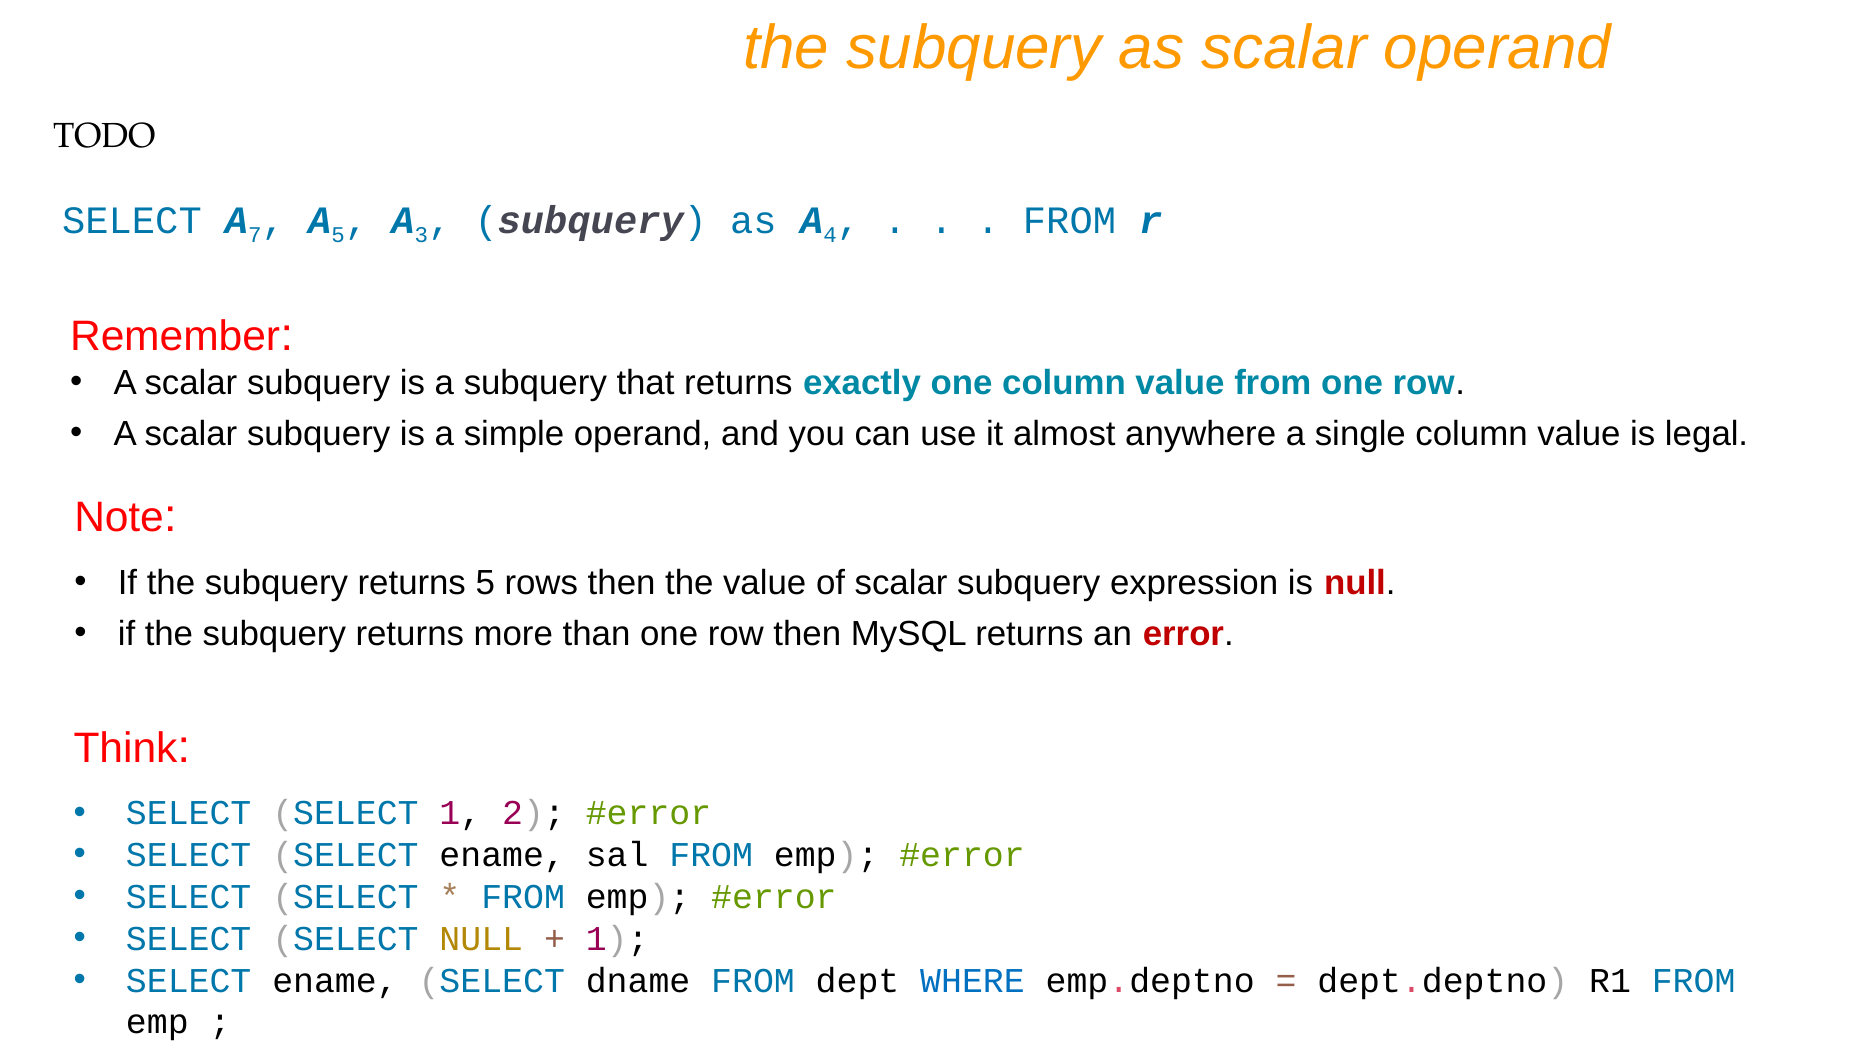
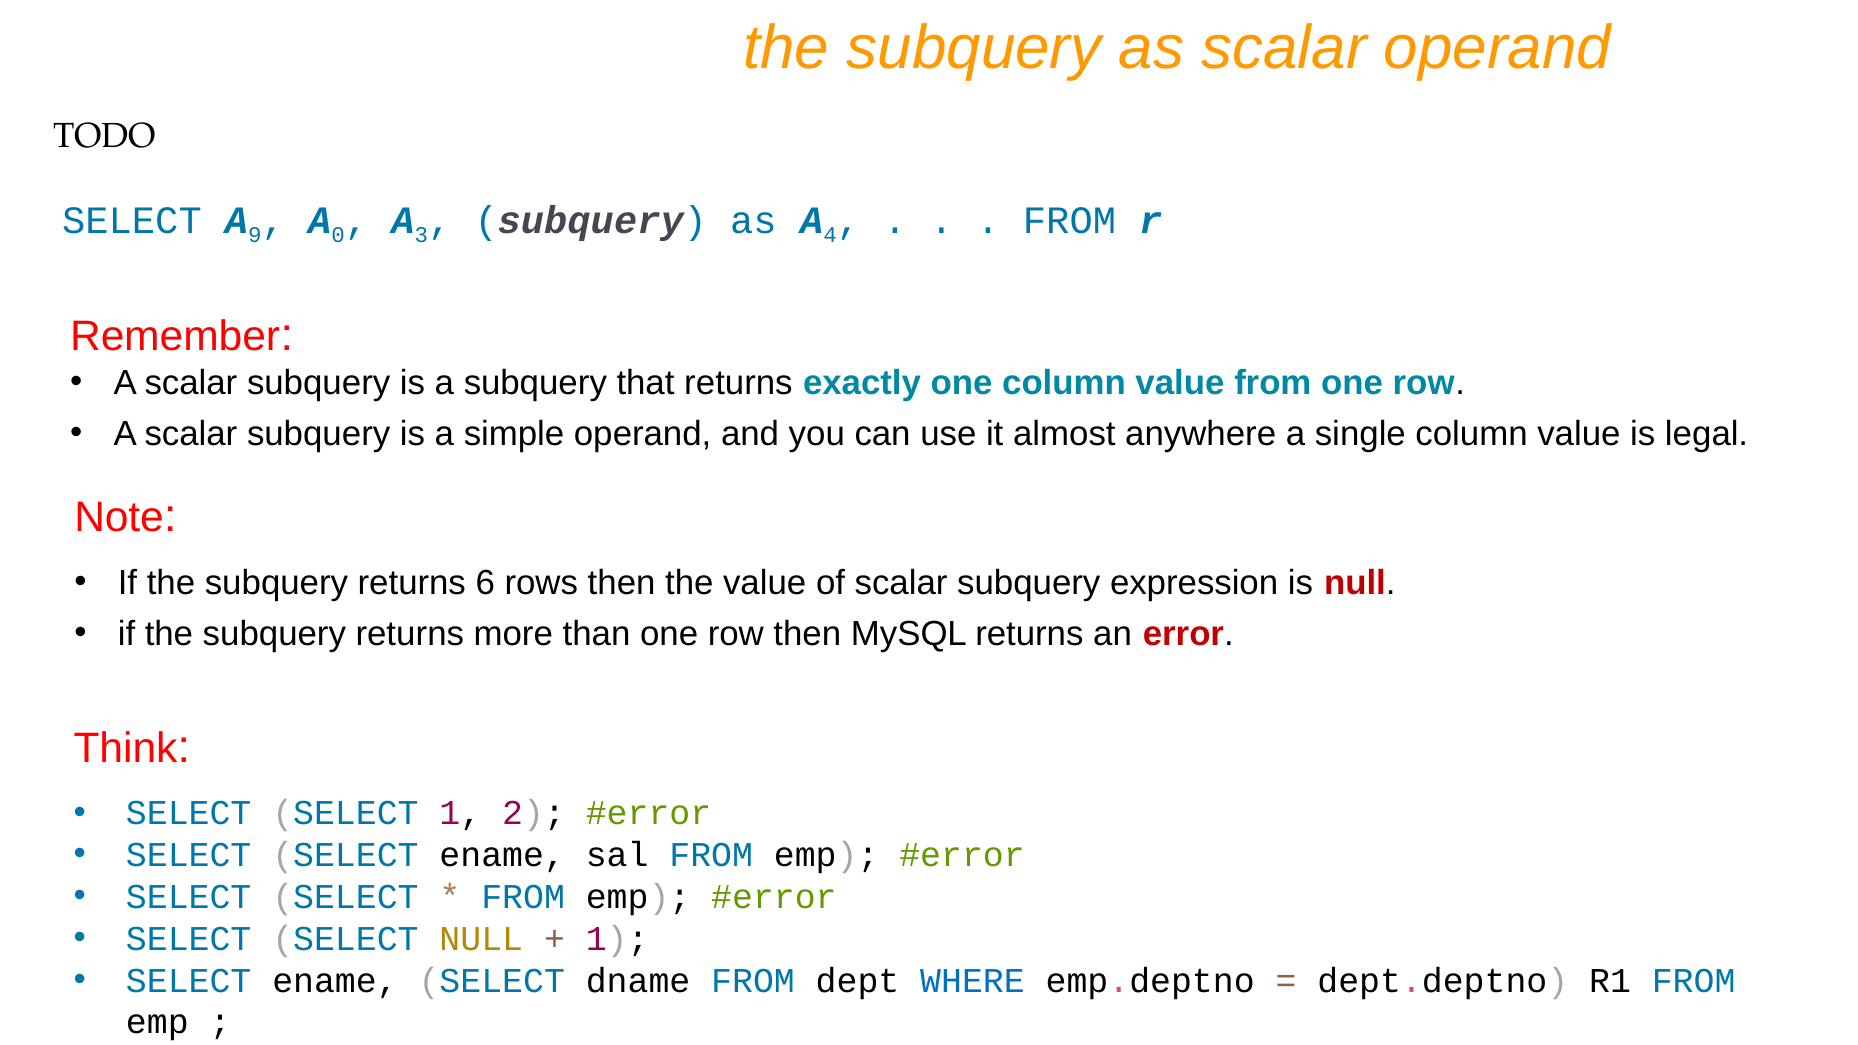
7: 7 -> 9 (255, 235)
A 5: 5 -> 0 (338, 235)
returns 5: 5 -> 6 (485, 583)
